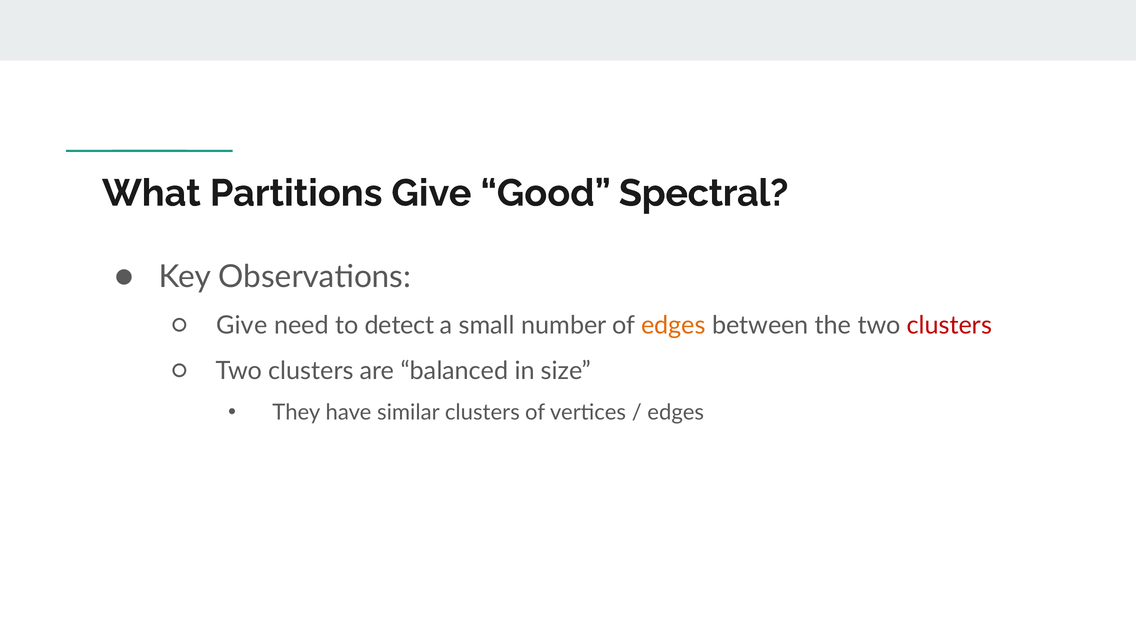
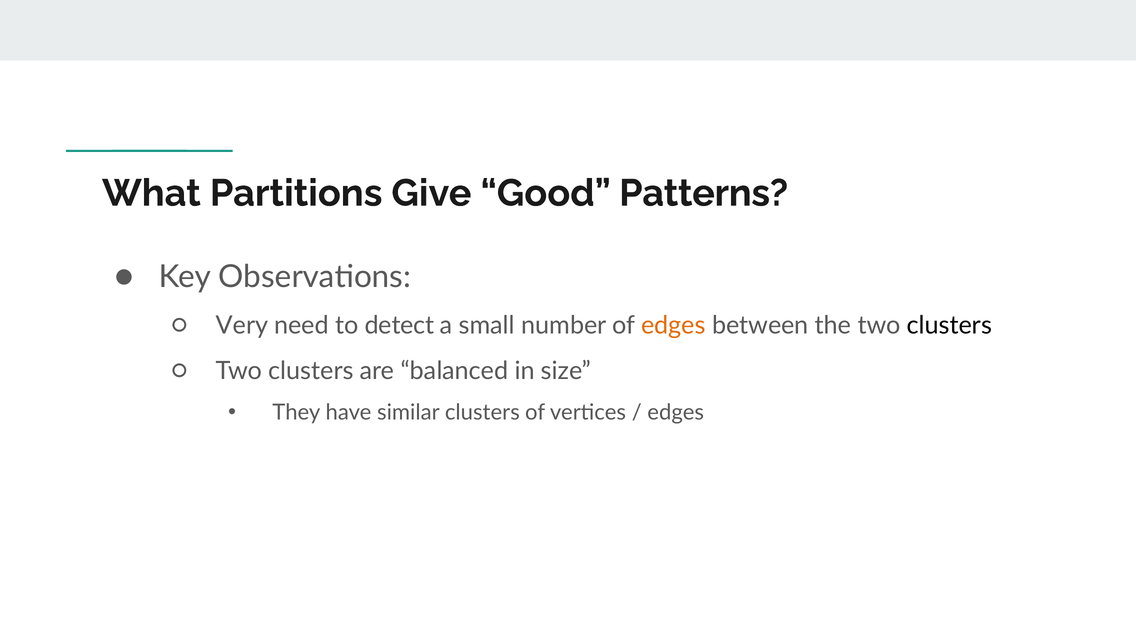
Spectral: Spectral -> Patterns (704, 193)
Give: Give -> Very (242, 326)
clusters colour: red -> black (950, 326)
